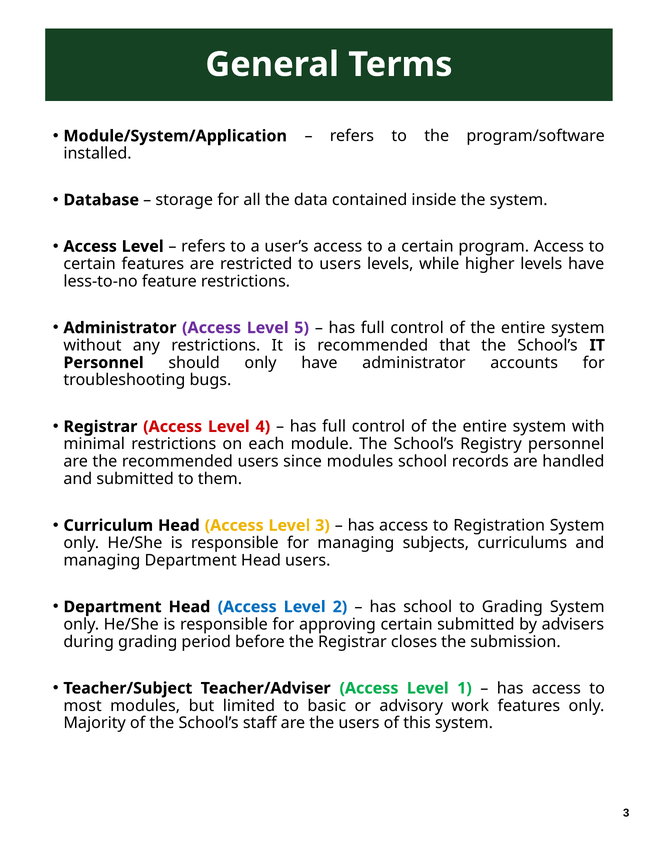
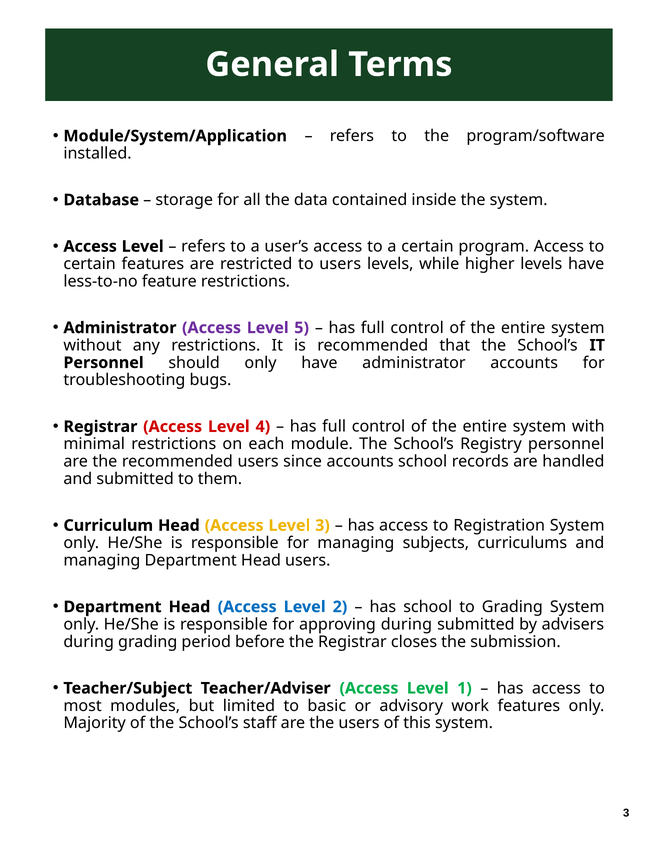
since modules: modules -> accounts (360, 461)
approving certain: certain -> during (406, 624)
